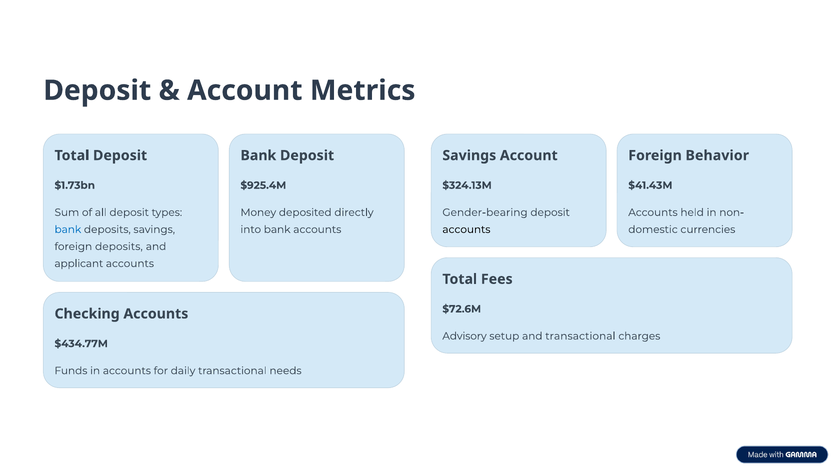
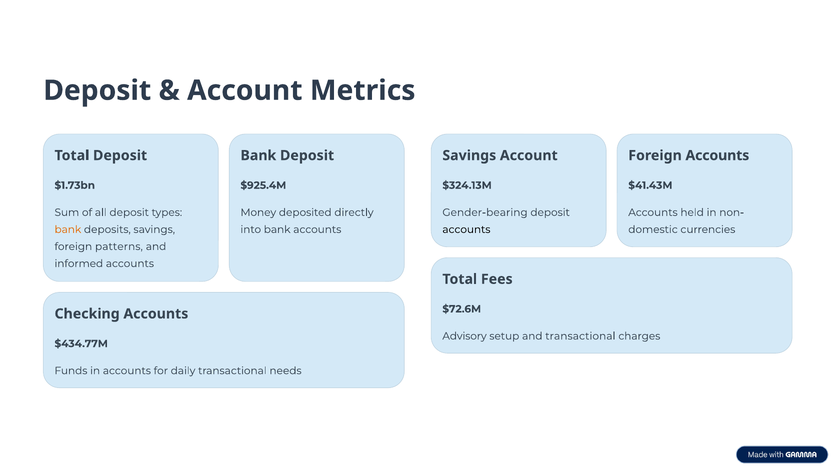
Foreign Behavior: Behavior -> Accounts (717, 155)
bank colour: blue -> orange (68, 229)
foreign deposits: deposits -> patterns (119, 246)
applicant: applicant -> informed (79, 263)
